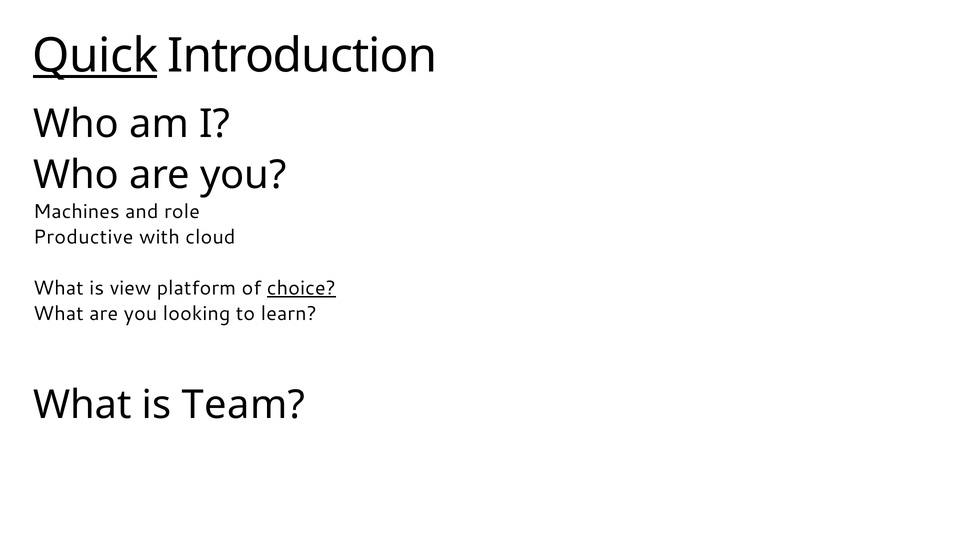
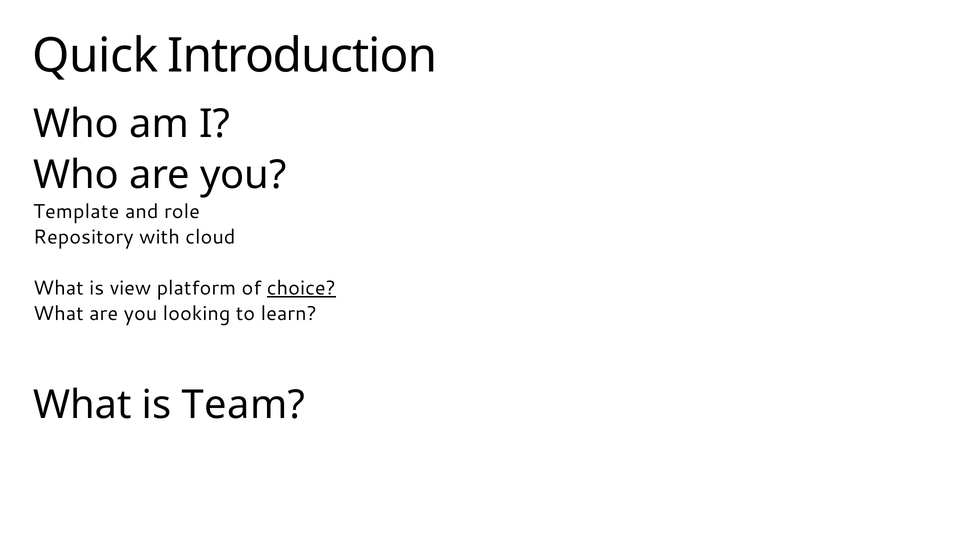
Quick underline: present -> none (95, 56)
Machines: Machines -> Template (76, 211)
Productive: Productive -> Repository (83, 237)
